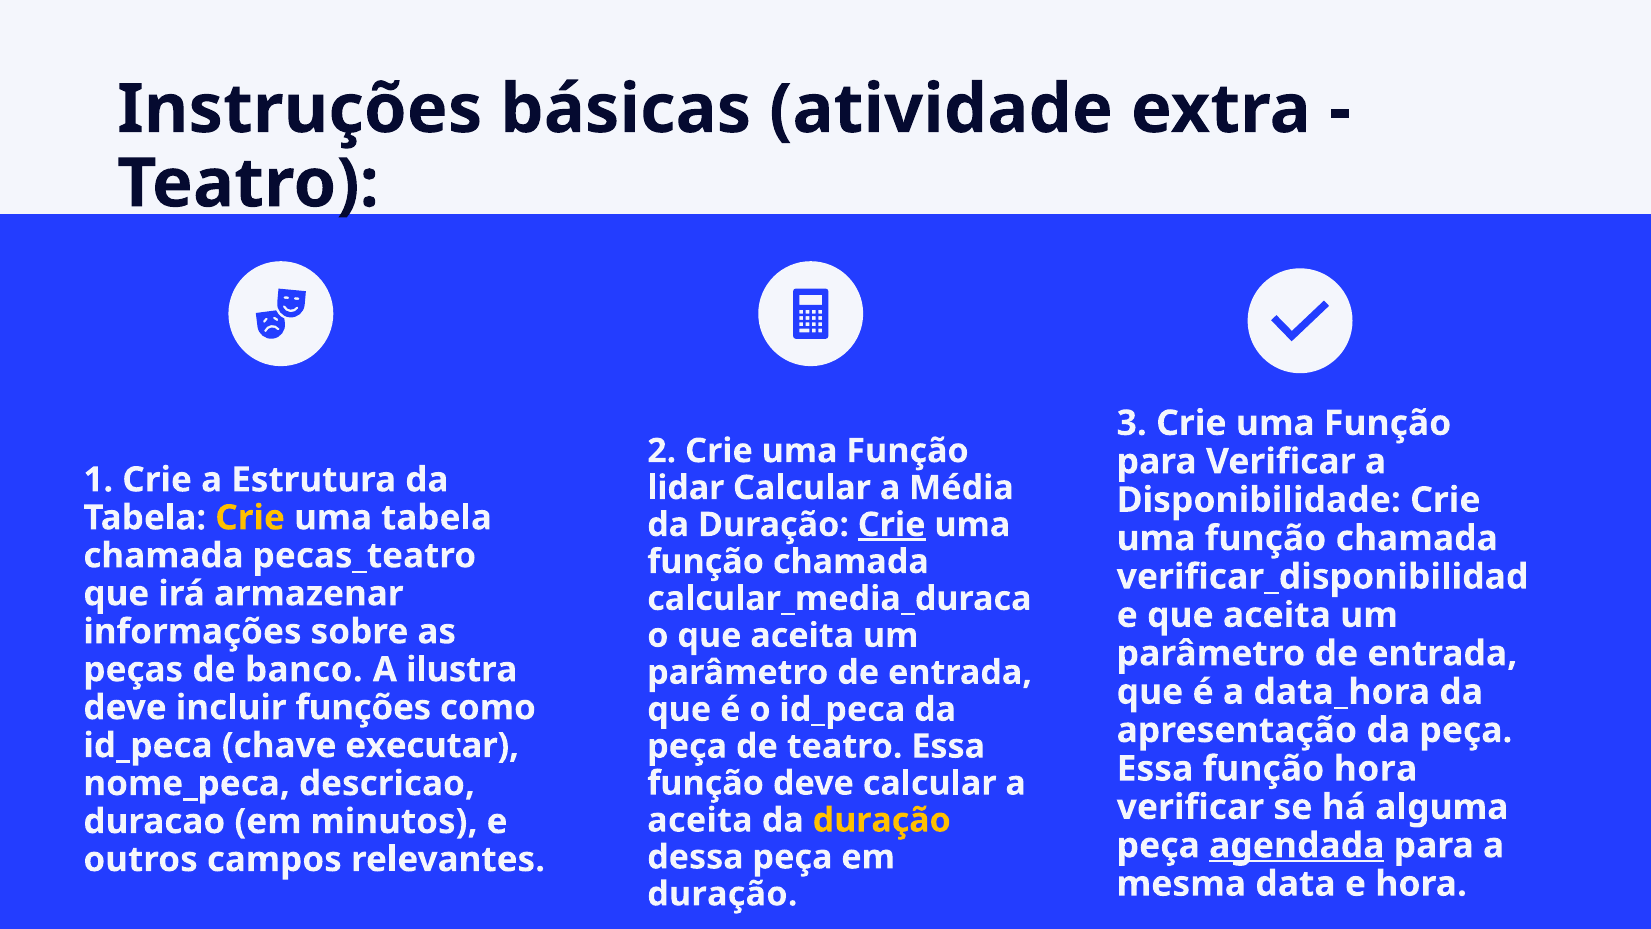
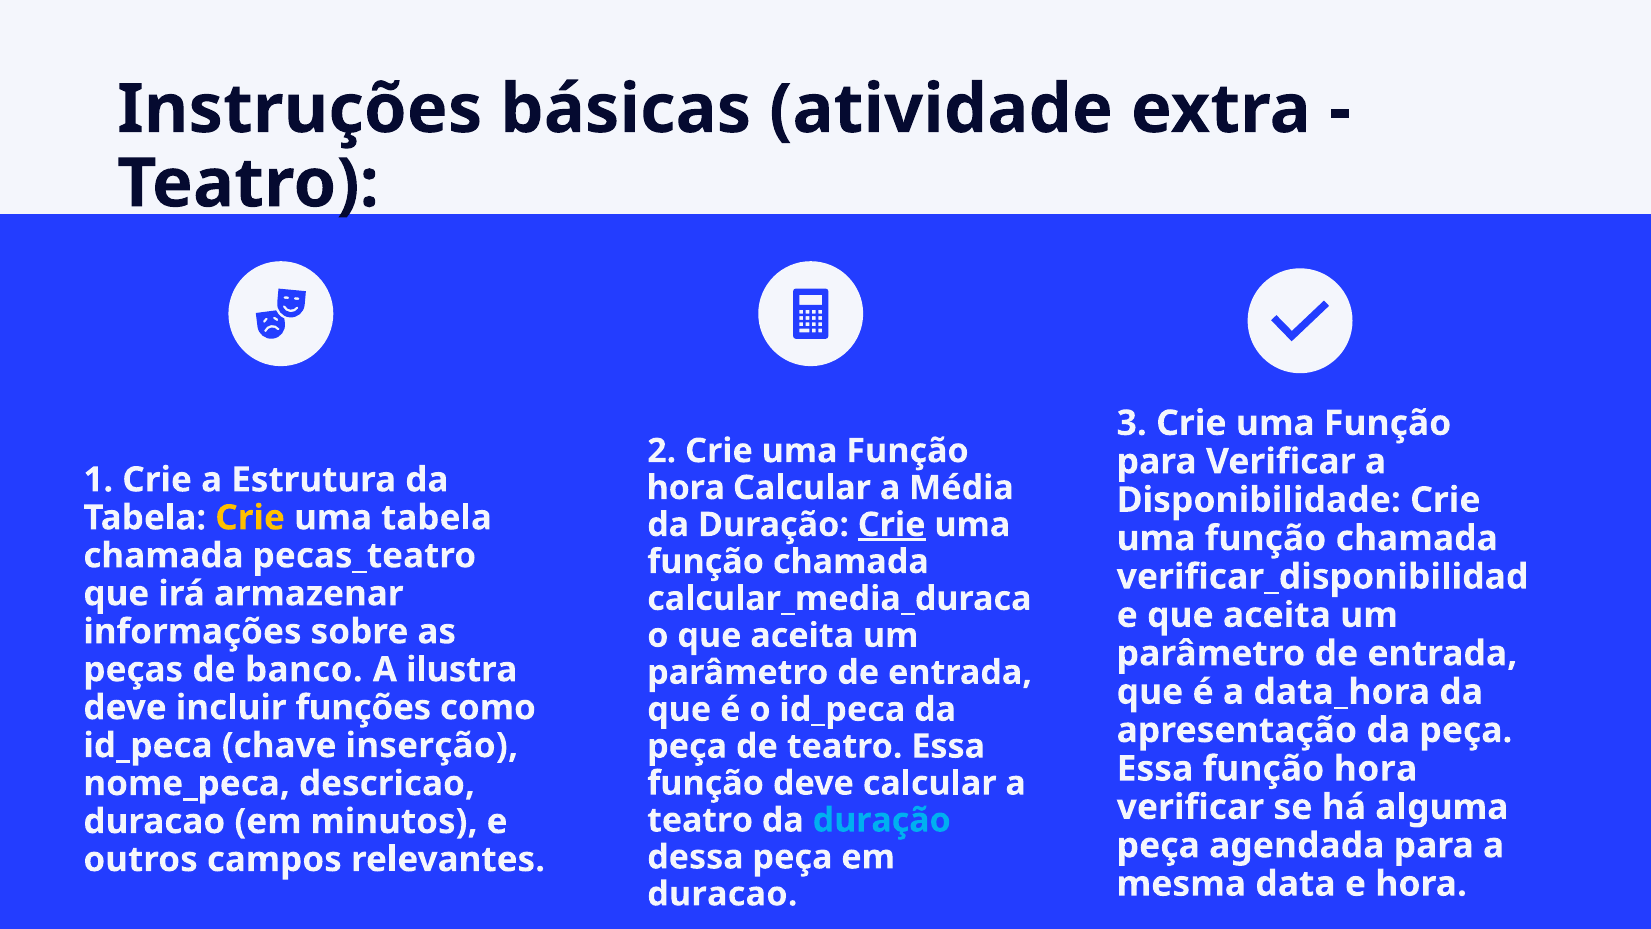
lidar: lidar -> hora (686, 488)
executar: executar -> inserção (432, 745)
aceita: aceita -> teatro (700, 820)
duração colour: yellow -> light blue (882, 820)
agendada underline: present -> none (1297, 845)
duração: duração -> duracao (722, 894)
